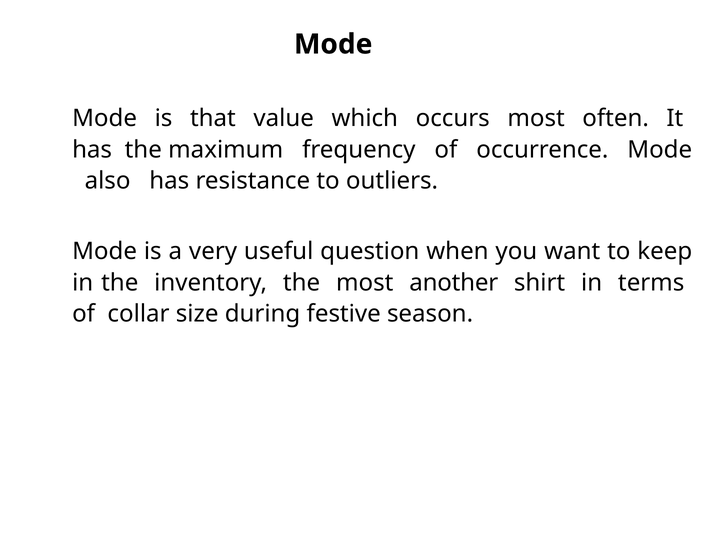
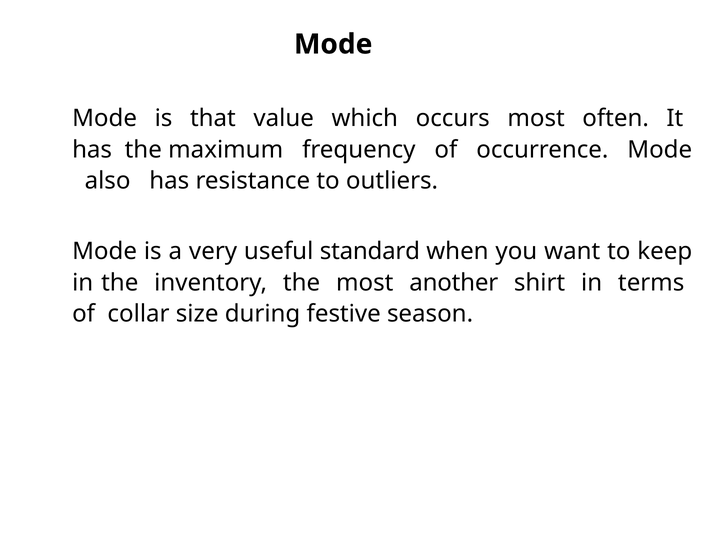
question: question -> standard (370, 251)
